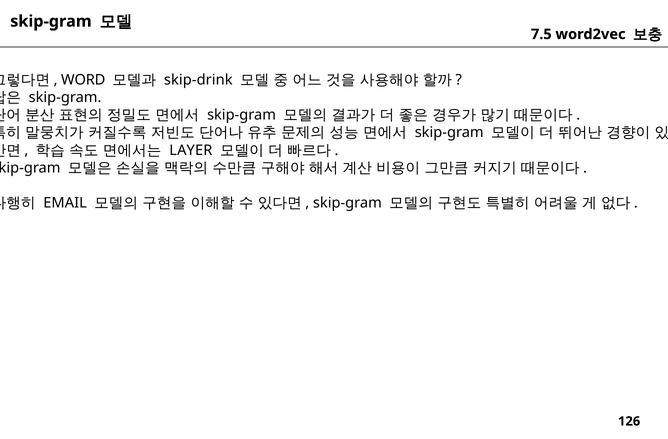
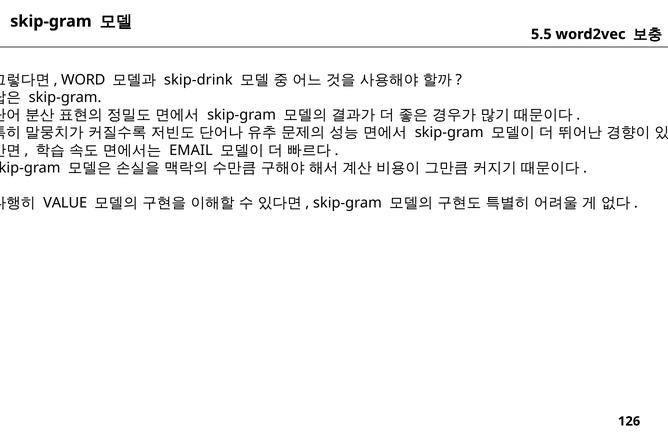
7.5: 7.5 -> 5.5 (541, 34)
LAYER: LAYER -> EMAIL (191, 150)
EMAIL: EMAIL -> VALUE (65, 203)
